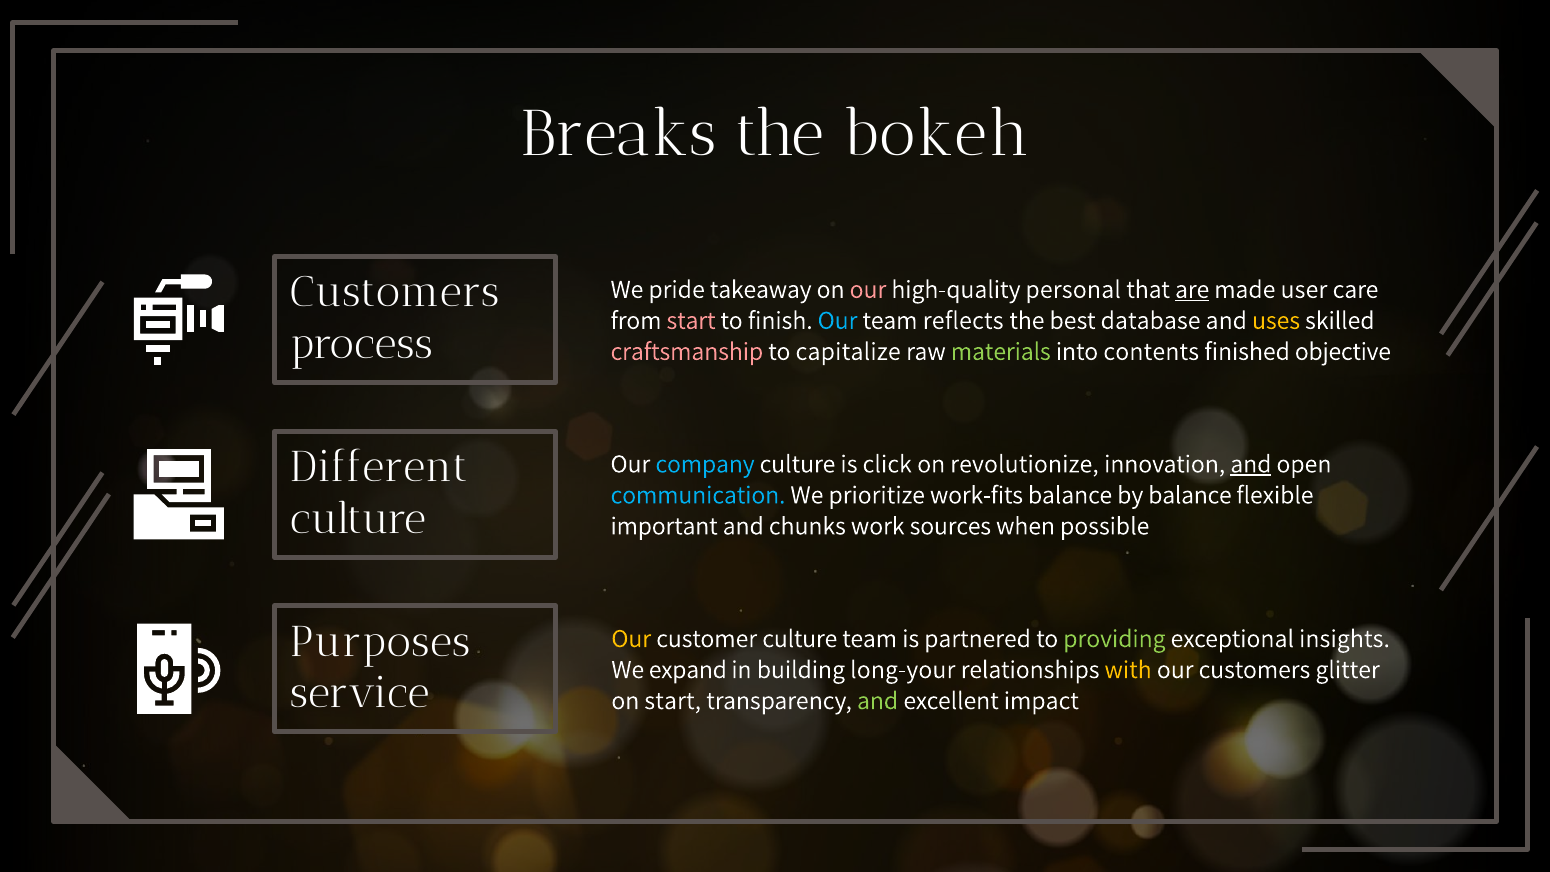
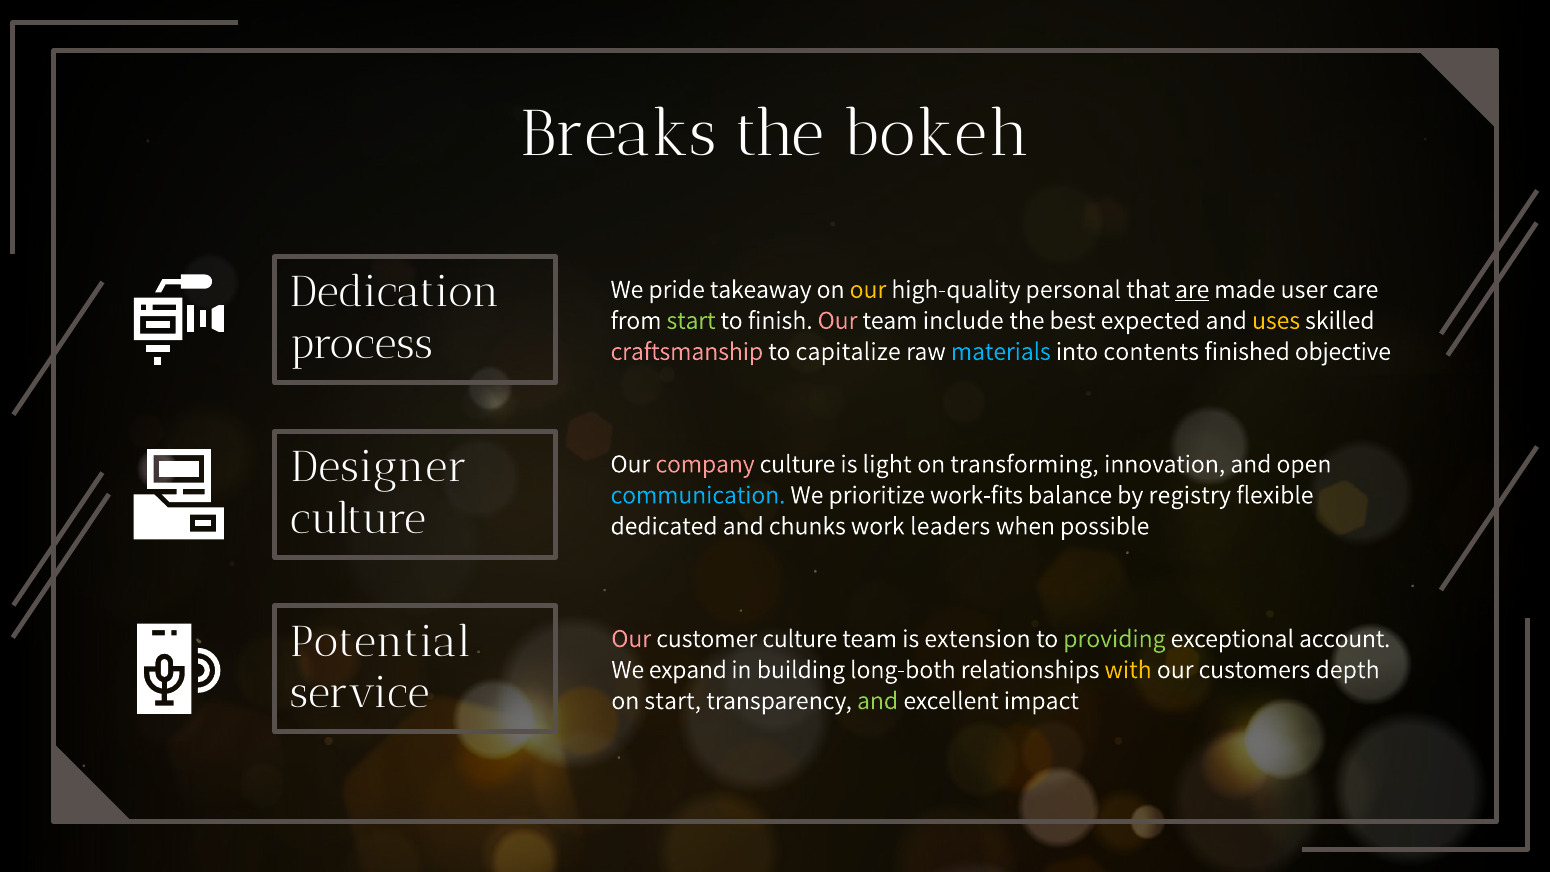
Customers: Customers -> Dedication (395, 293)
our colour: pink -> yellow (868, 289)
start colour: pink -> light green (691, 320)
Our colour: light blue -> pink (838, 320)
reflects: reflects -> include (963, 320)
database: database -> expected (1150, 320)
materials colour: light green -> light blue (1001, 351)
Different: Different -> Designer (379, 467)
company colour: light blue -> pink (705, 464)
click: click -> light (887, 464)
revolutionize: revolutionize -> transforming (1024, 464)
and underline: present -> none (1251, 464)
by balance: balance -> registry (1190, 495)
important: important -> dedicated (664, 526)
sources: sources -> leaders (950, 526)
Purposes: Purposes -> Potential (380, 642)
Our colour: yellow -> pink (631, 638)
partnered: partnered -> extension (977, 638)
insights: insights -> account (1345, 638)
long-your: long-your -> long-both (903, 669)
glitter: glitter -> depth (1348, 669)
